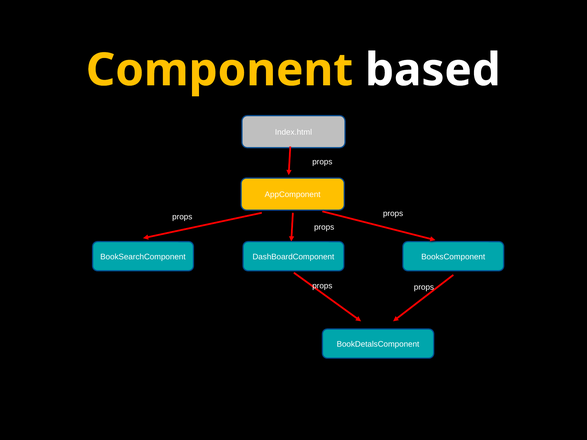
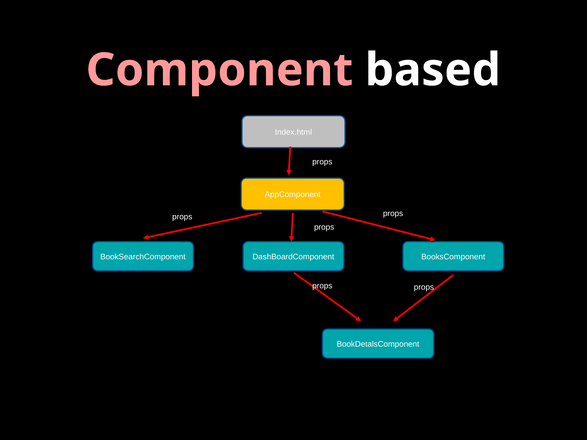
Component colour: yellow -> pink (220, 70)
